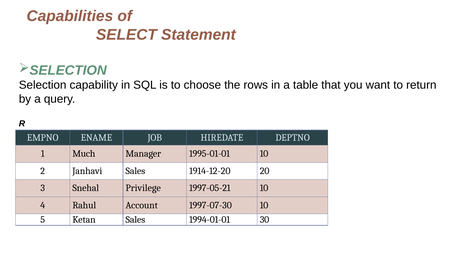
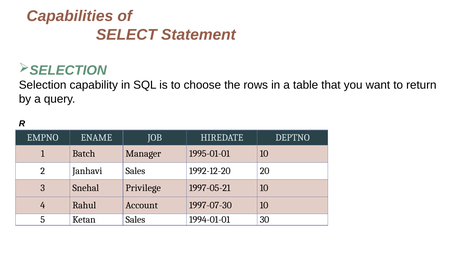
Much: Much -> Batch (84, 154)
1914-12-20: 1914-12-20 -> 1992-12-20 (210, 171)
